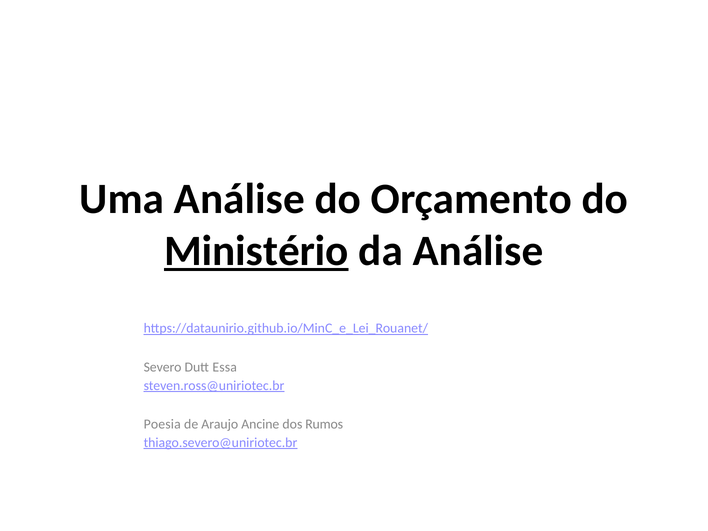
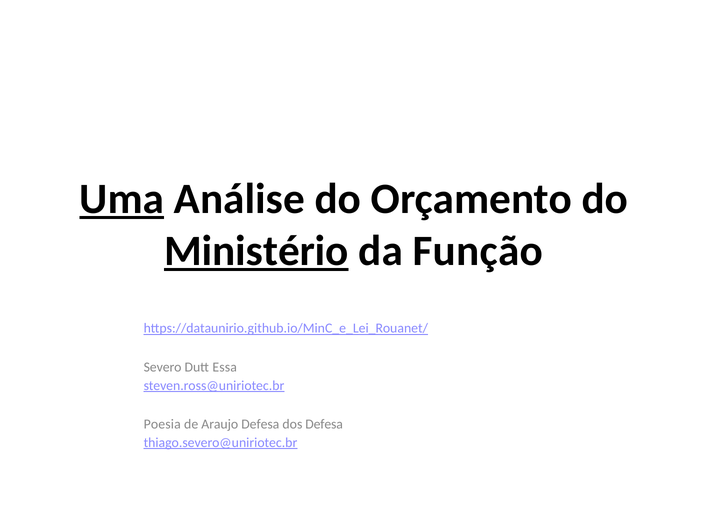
Uma underline: none -> present (122, 199)
da Análise: Análise -> Função (478, 251)
Araujo Ancine: Ancine -> Defesa (260, 424)
dos Rumos: Rumos -> Defesa (324, 424)
